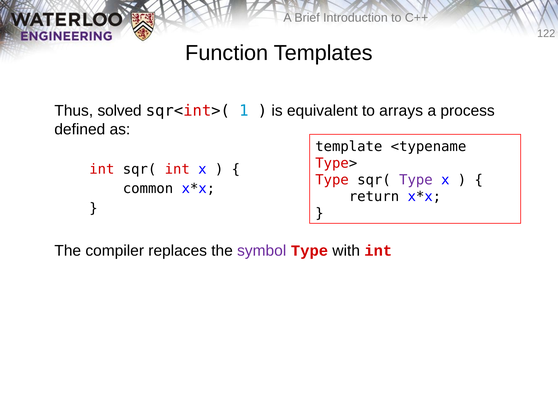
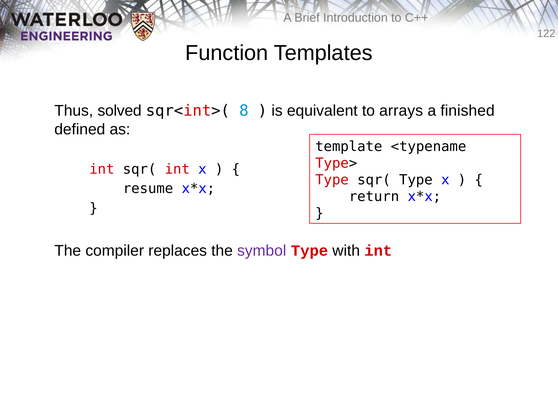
1: 1 -> 8 (244, 111)
process: process -> finished (468, 111)
Type colour: purple -> black (416, 180)
common: common -> resume (148, 189)
